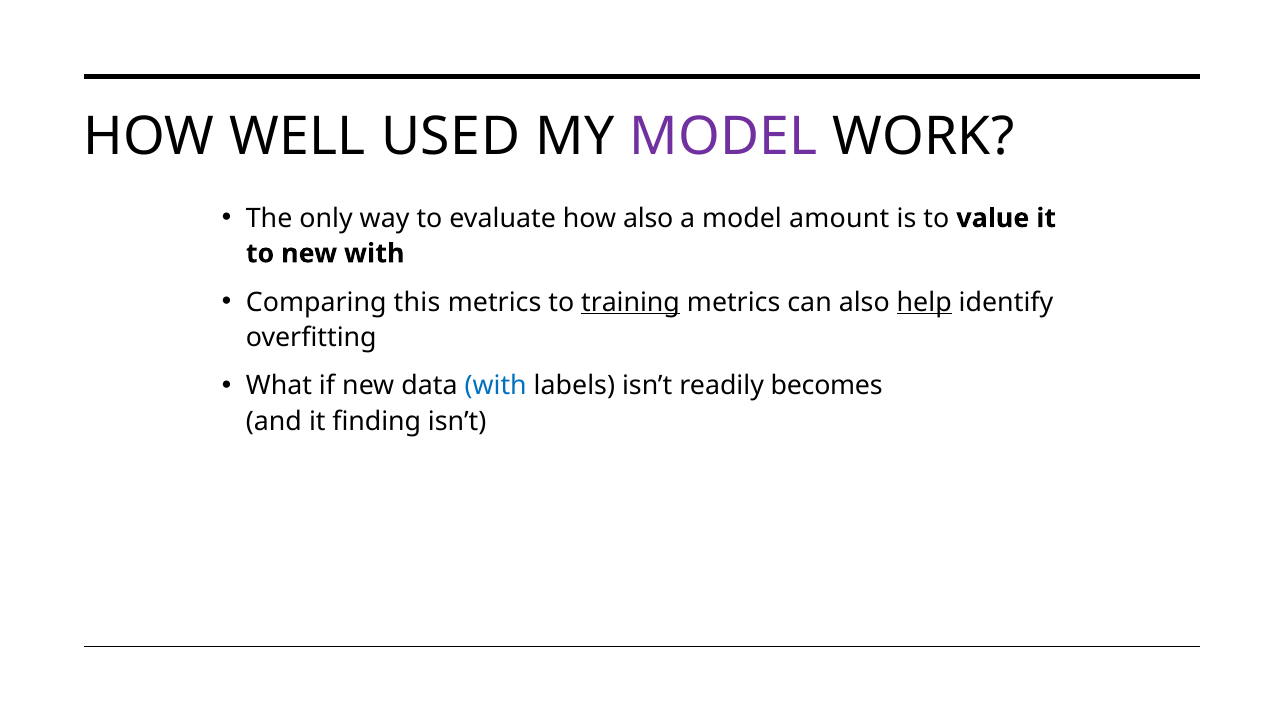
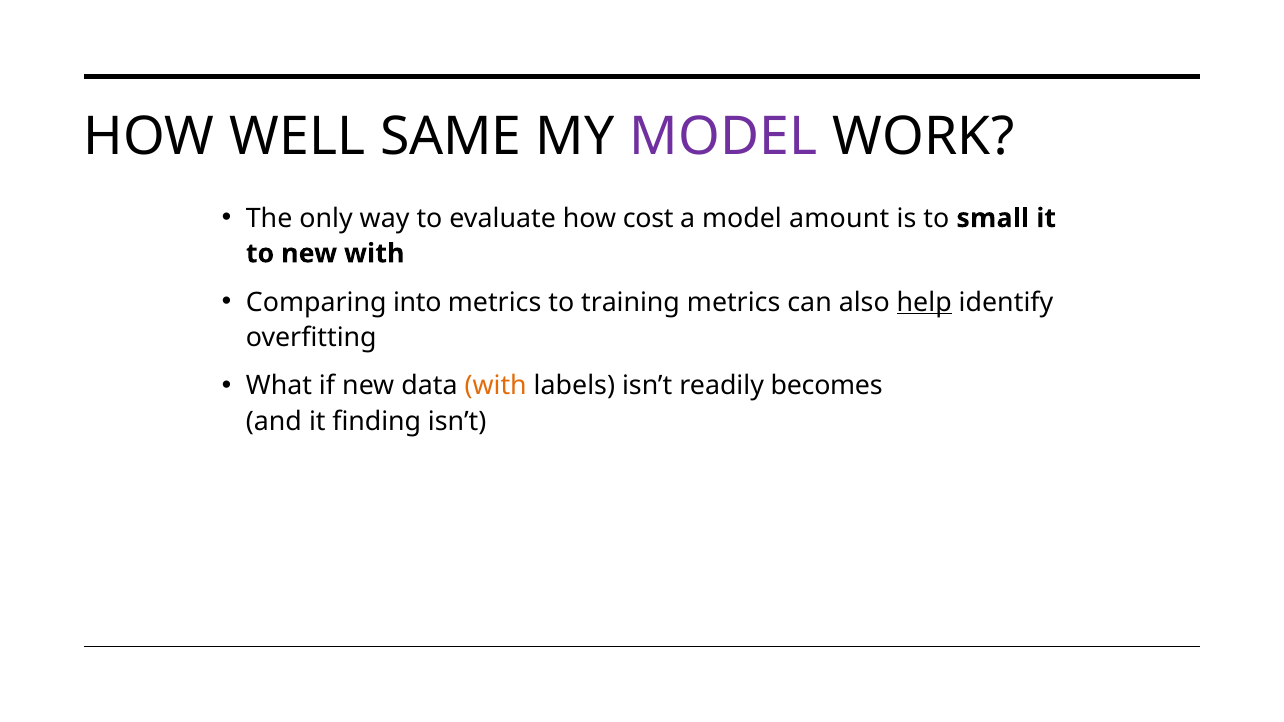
USED: USED -> SAME (451, 137)
how also: also -> cost (648, 218)
value: value -> small (993, 218)
this: this -> into (417, 302)
training underline: present -> none (631, 302)
with colour: blue -> orange (496, 386)
